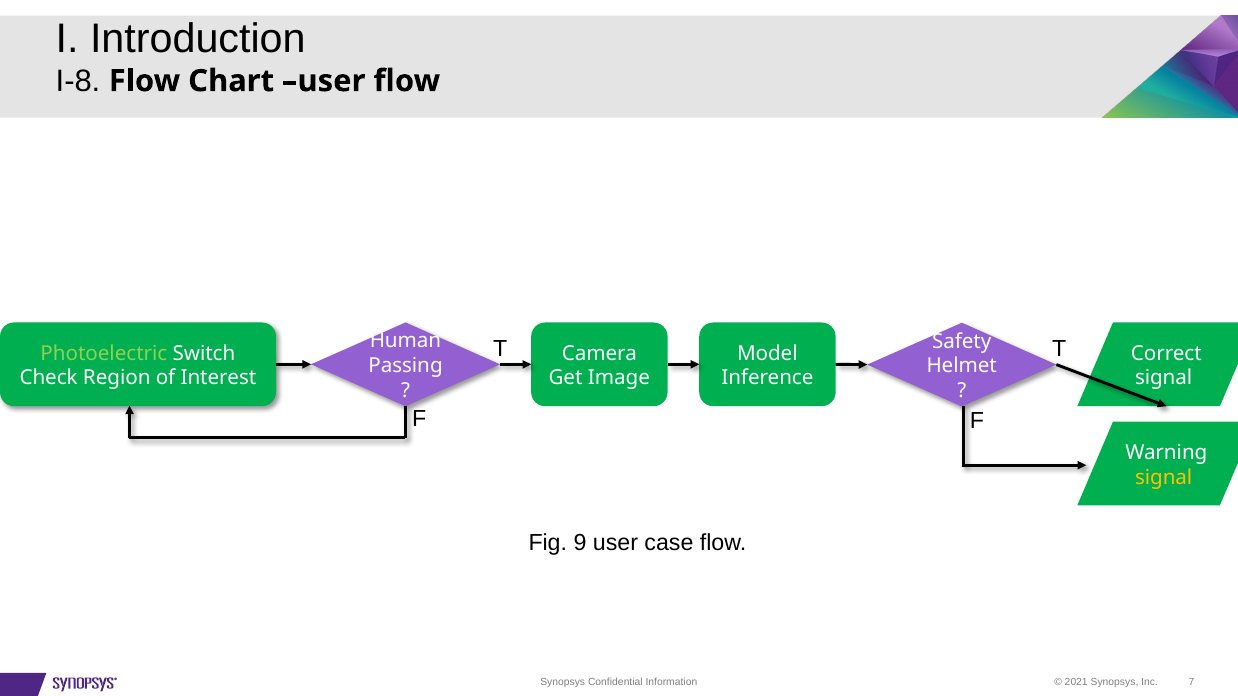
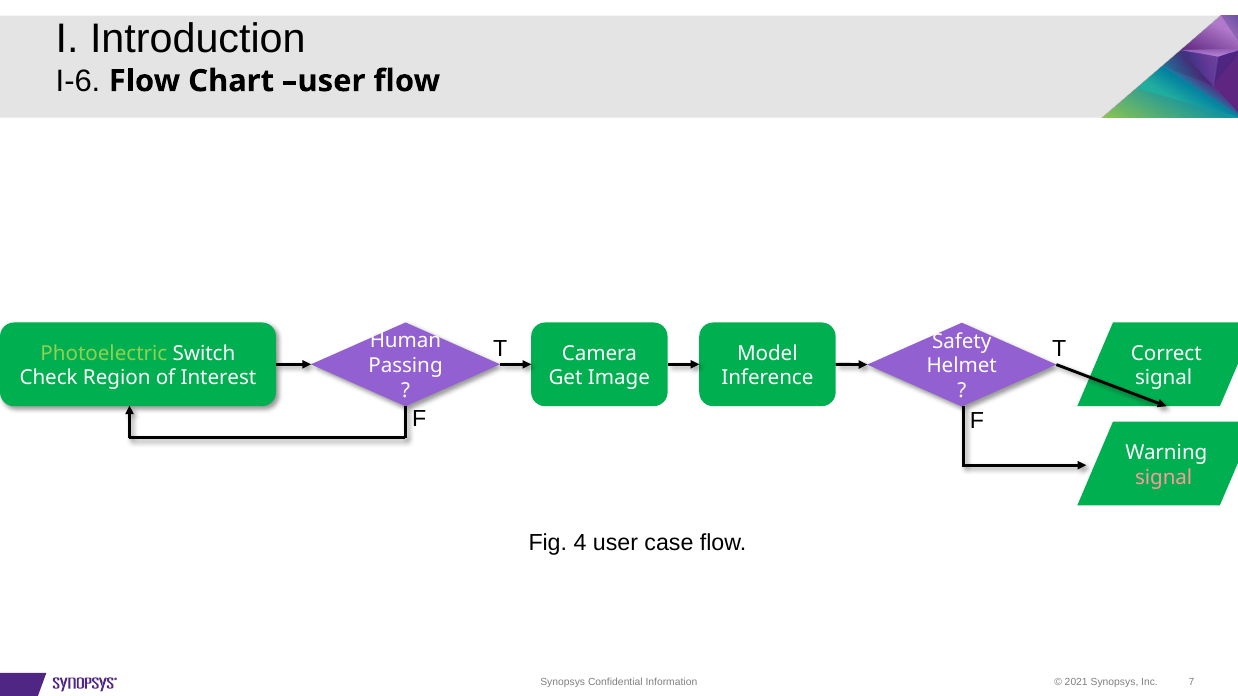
I-8: I-8 -> I-6 (78, 81)
signal colour: yellow -> pink (1164, 478)
9: 9 -> 4 (580, 543)
